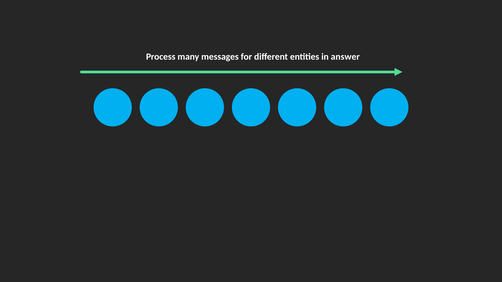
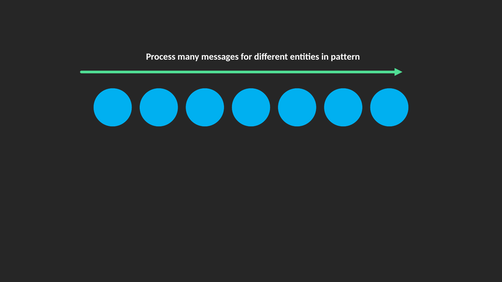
answer: answer -> pattern (345, 57)
